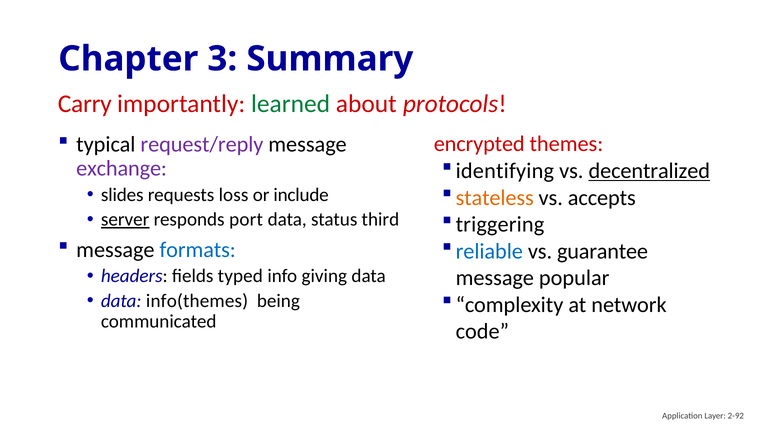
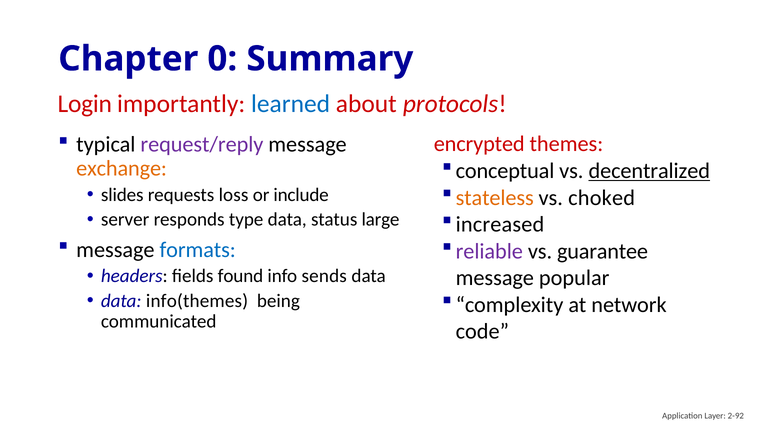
3: 3 -> 0 (222, 59)
Carry: Carry -> Login (85, 104)
learned colour: green -> blue (291, 104)
identifying: identifying -> conceptual (505, 171)
exchange colour: purple -> orange (122, 168)
accepts: accepts -> choked (602, 198)
server underline: present -> none (125, 219)
port: port -> type (246, 219)
third: third -> large (381, 219)
triggering: triggering -> increased (500, 224)
reliable colour: blue -> purple (489, 251)
typed: typed -> found (240, 276)
giving: giving -> sends (324, 276)
